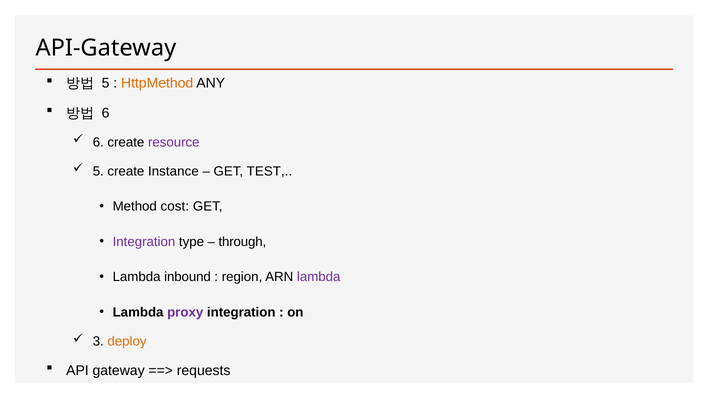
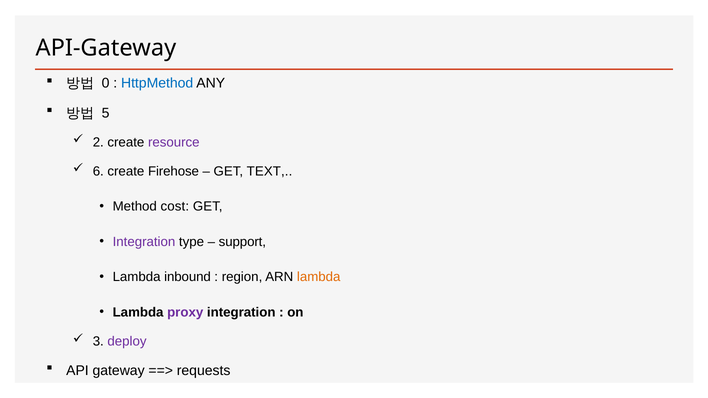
5: 5 -> 0 (106, 83)
HttpMethod colour: orange -> blue (157, 83)
6: 6 -> 5 (106, 113)
6: 6 -> 2 (98, 142)
5: 5 -> 6 (98, 171)
Instance: Instance -> Firehose (173, 171)
TEST: TEST -> TEXT (270, 171)
through: through -> support (242, 242)
lambda colour: purple -> orange (319, 277)
deploy colour: orange -> purple (127, 342)
